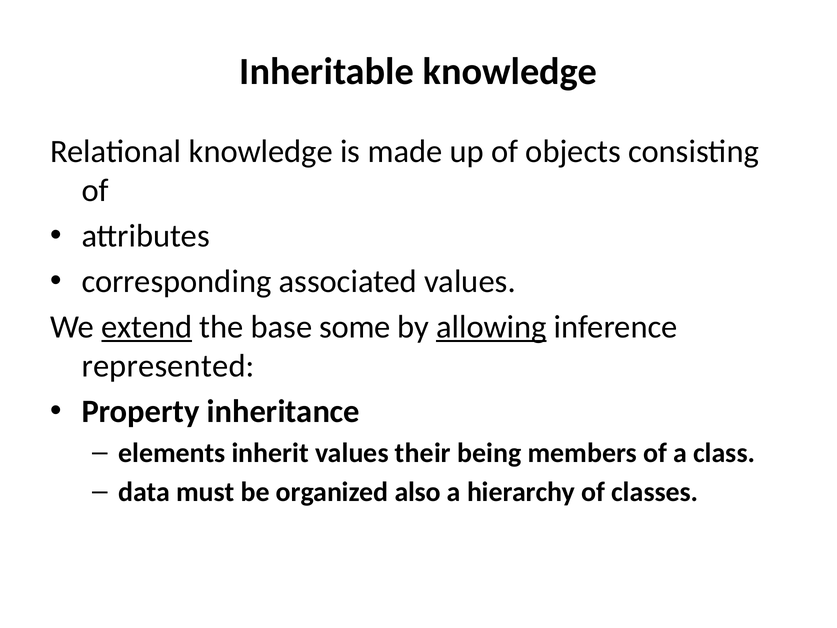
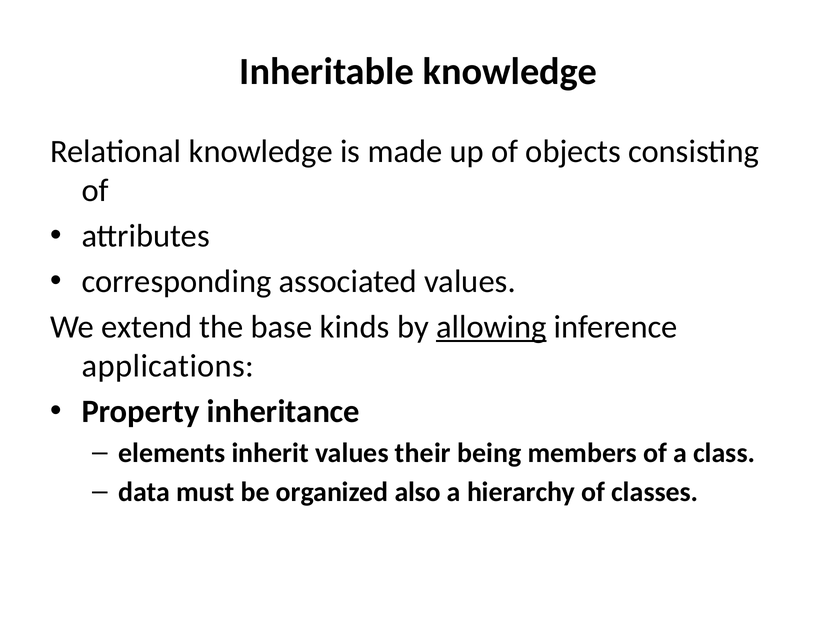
extend underline: present -> none (147, 327)
some: some -> kinds (355, 327)
represented: represented -> applications (168, 366)
